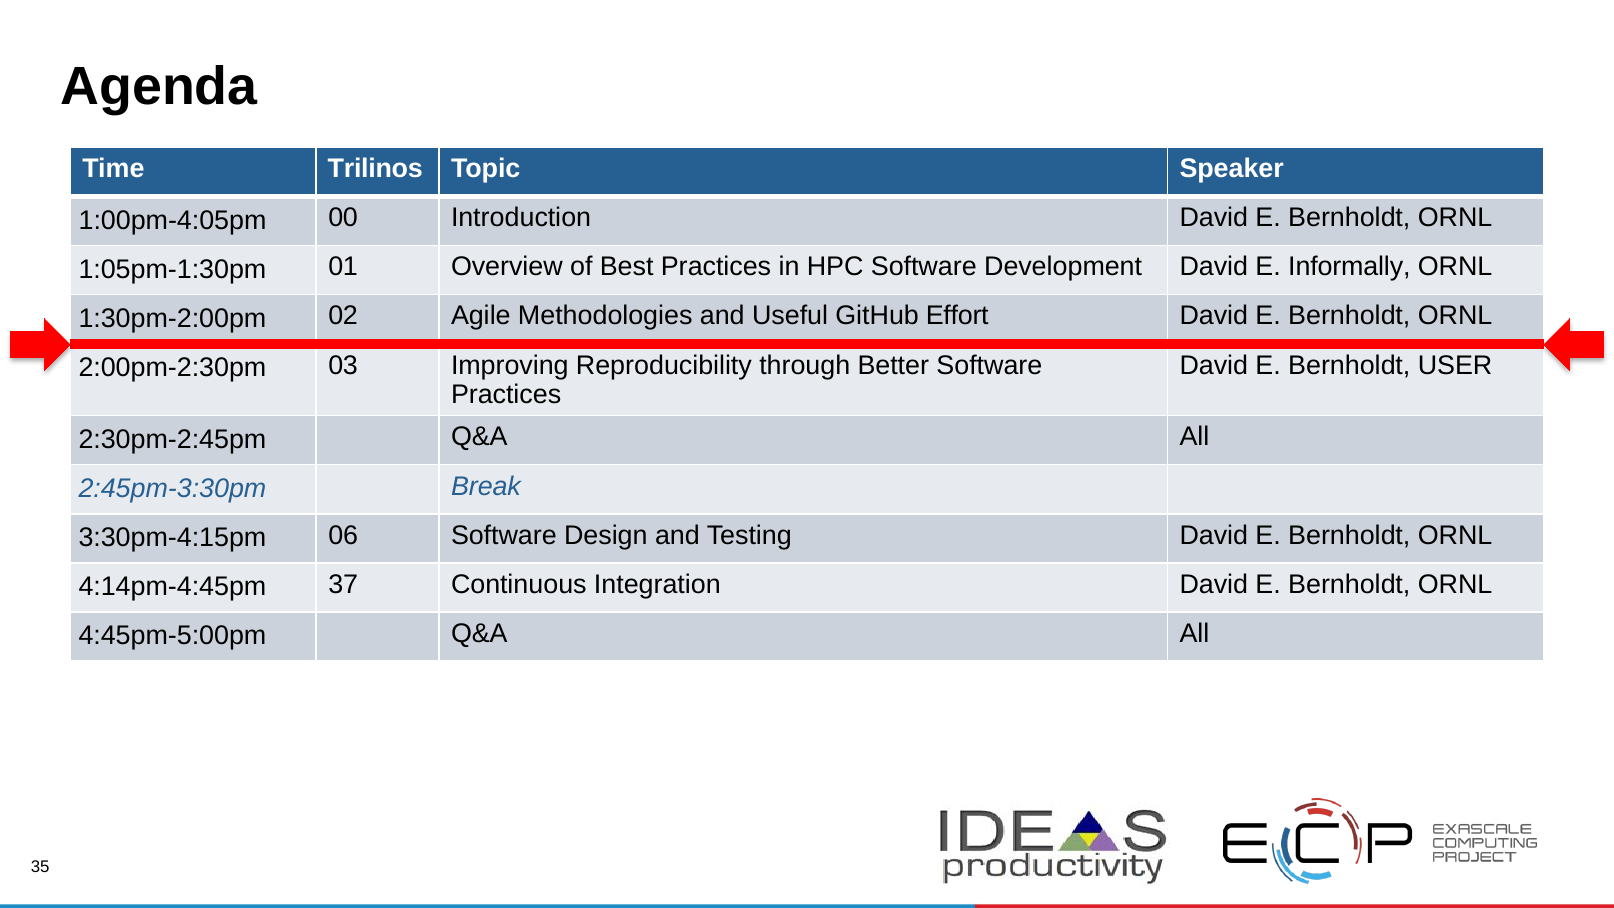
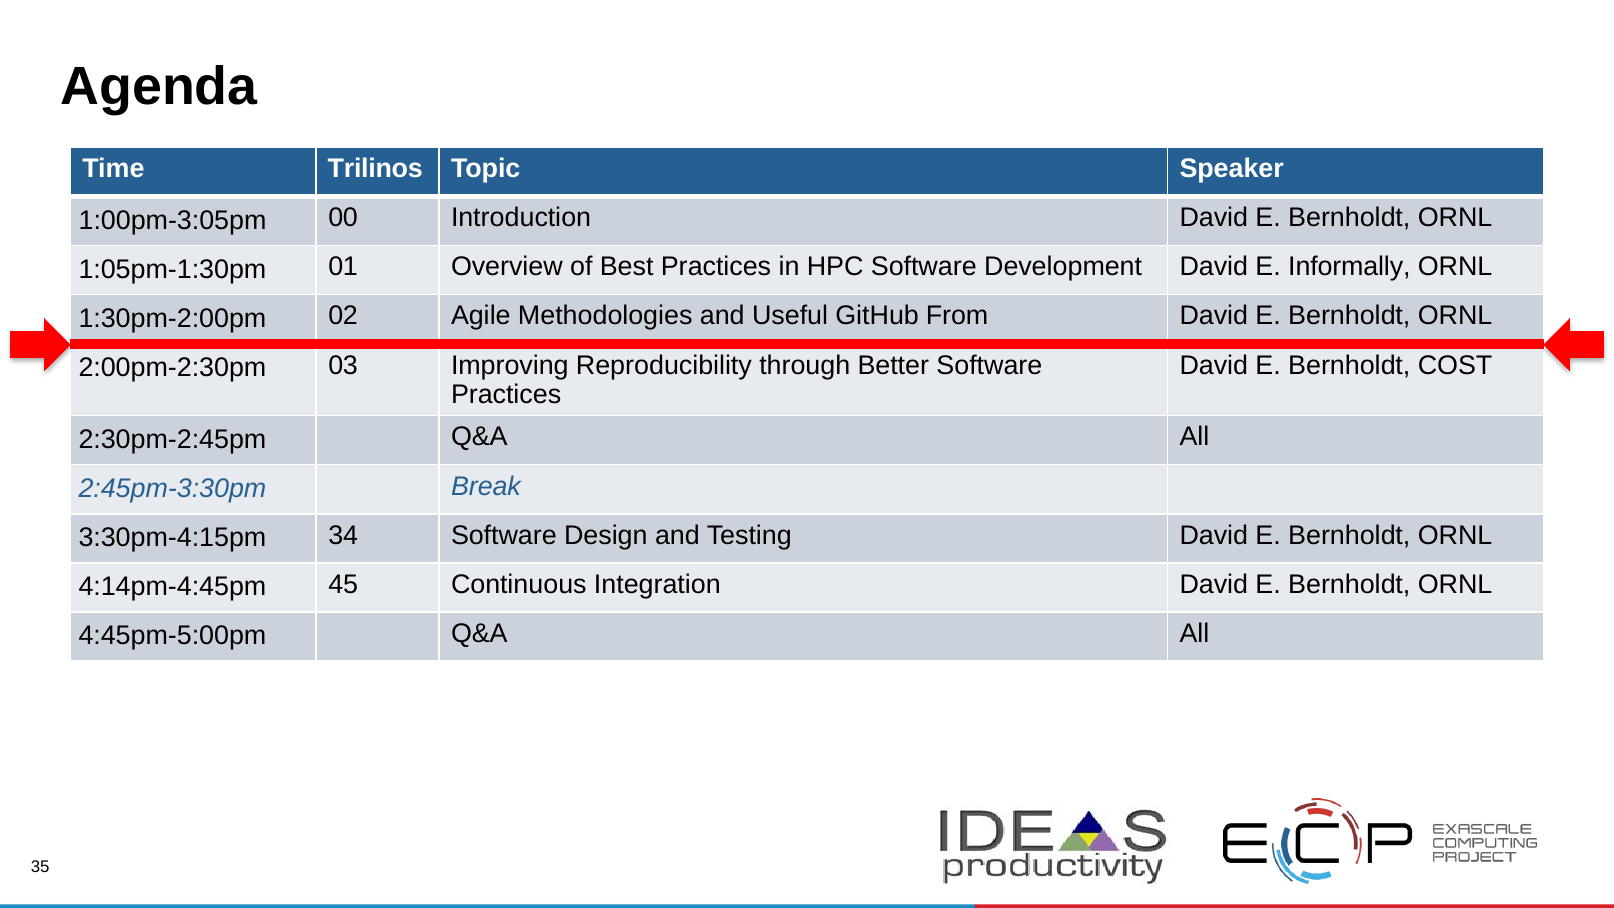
1:00pm-4:05pm: 1:00pm-4:05pm -> 1:00pm-3:05pm (173, 220)
Effort: Effort -> From (957, 316)
USER: USER -> COST (1455, 365)
06: 06 -> 34 (343, 535)
37: 37 -> 45 (343, 584)
